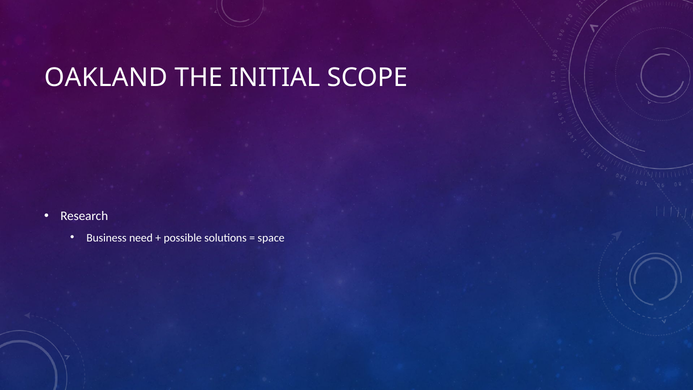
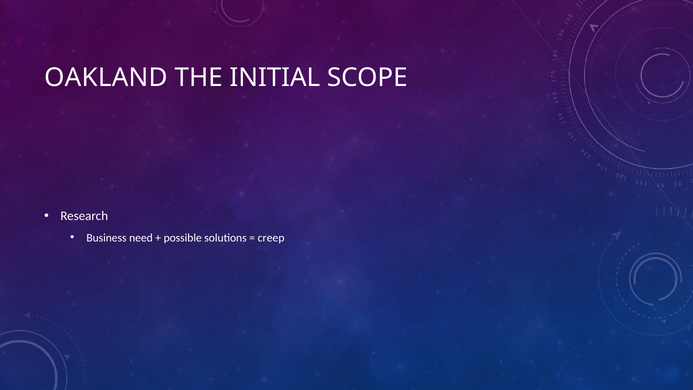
space: space -> creep (271, 238)
